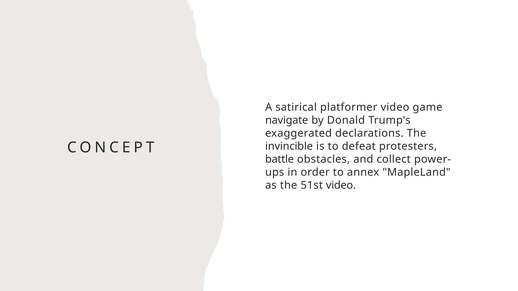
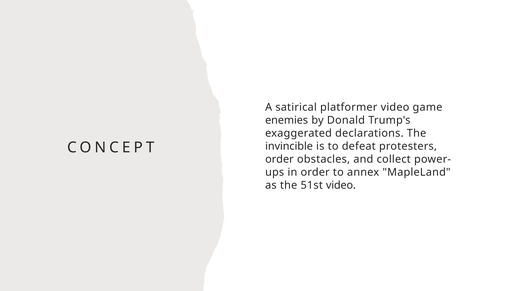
navigate: navigate -> enemies (287, 120)
battle: battle -> order (279, 159)
